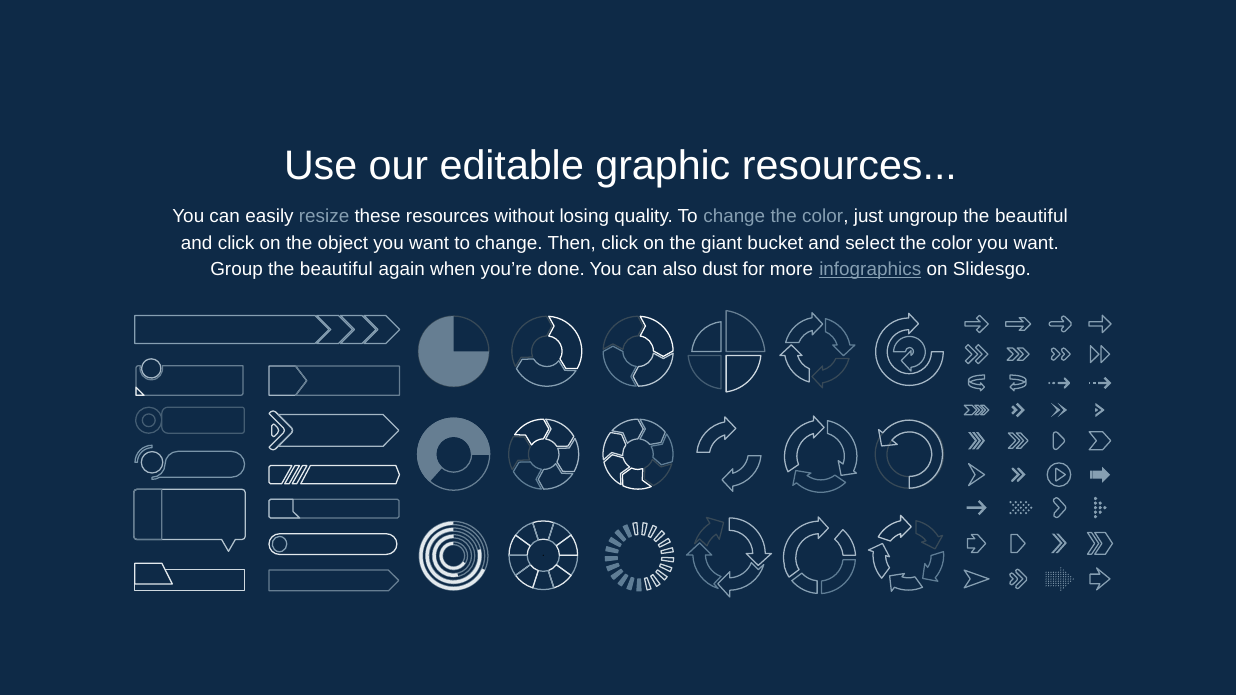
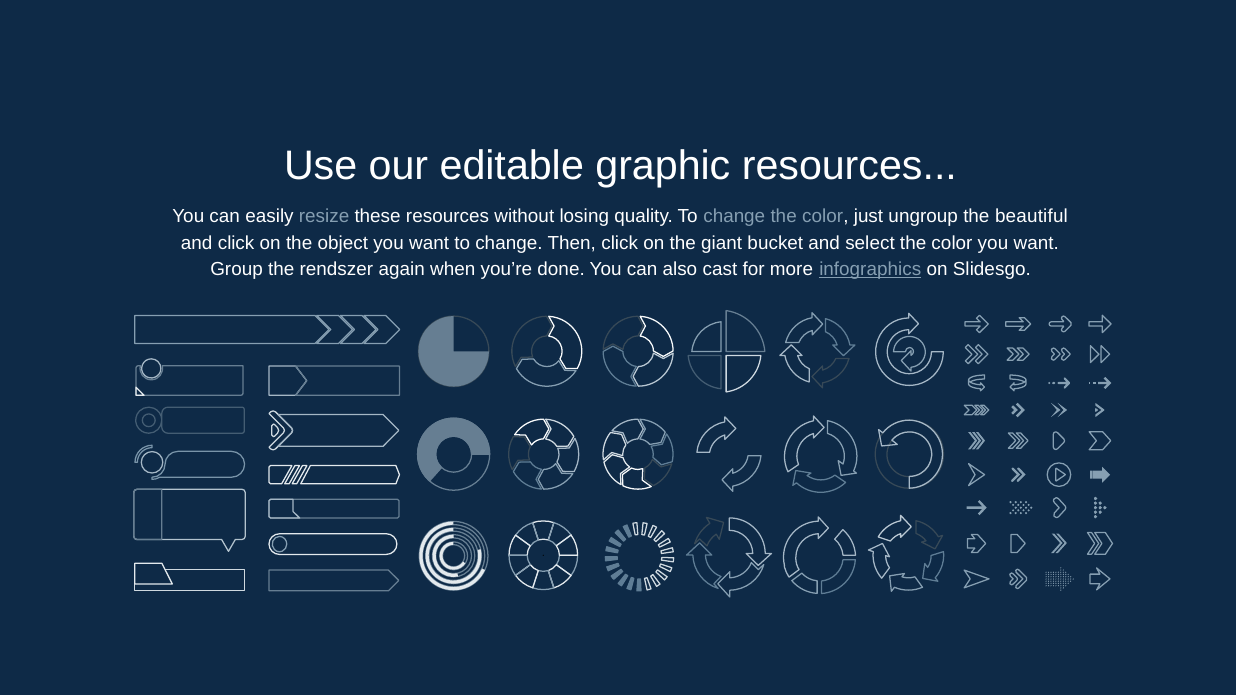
Group the beautiful: beautiful -> rendszer (336, 269)
dust: dust -> cast (720, 269)
